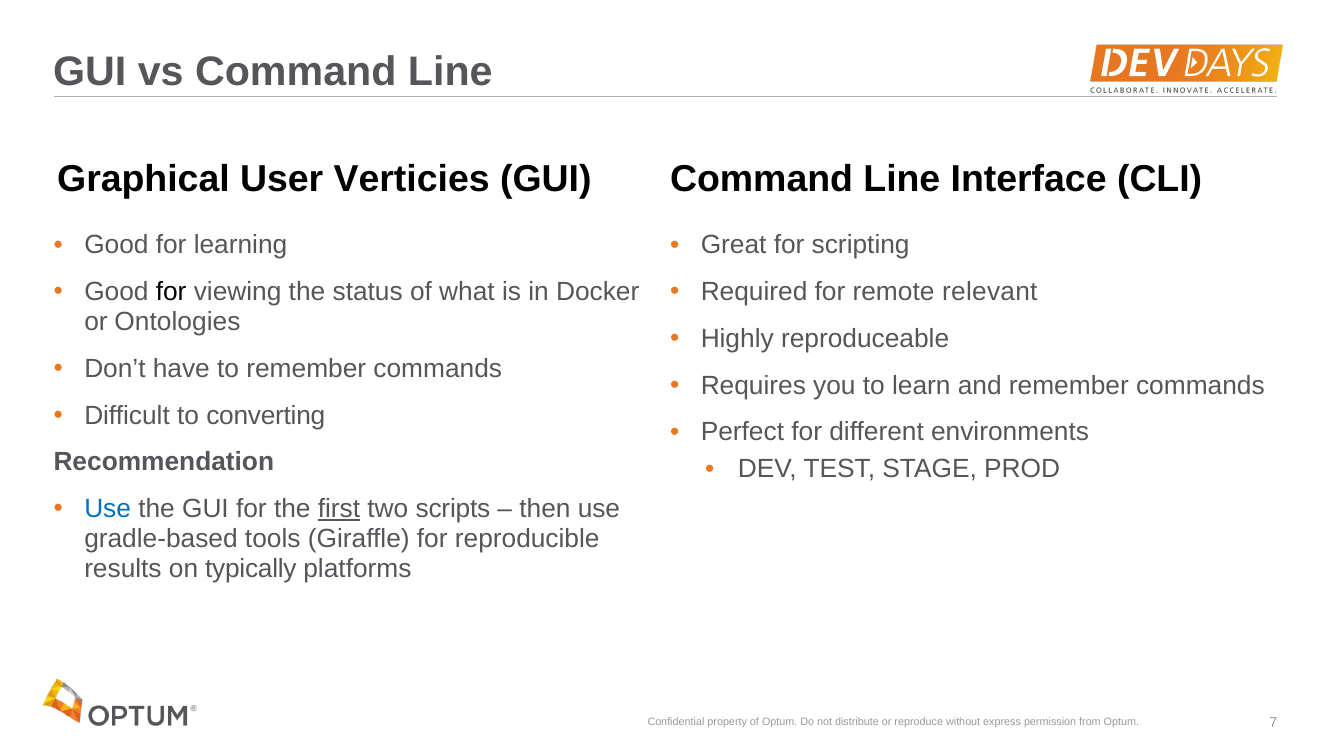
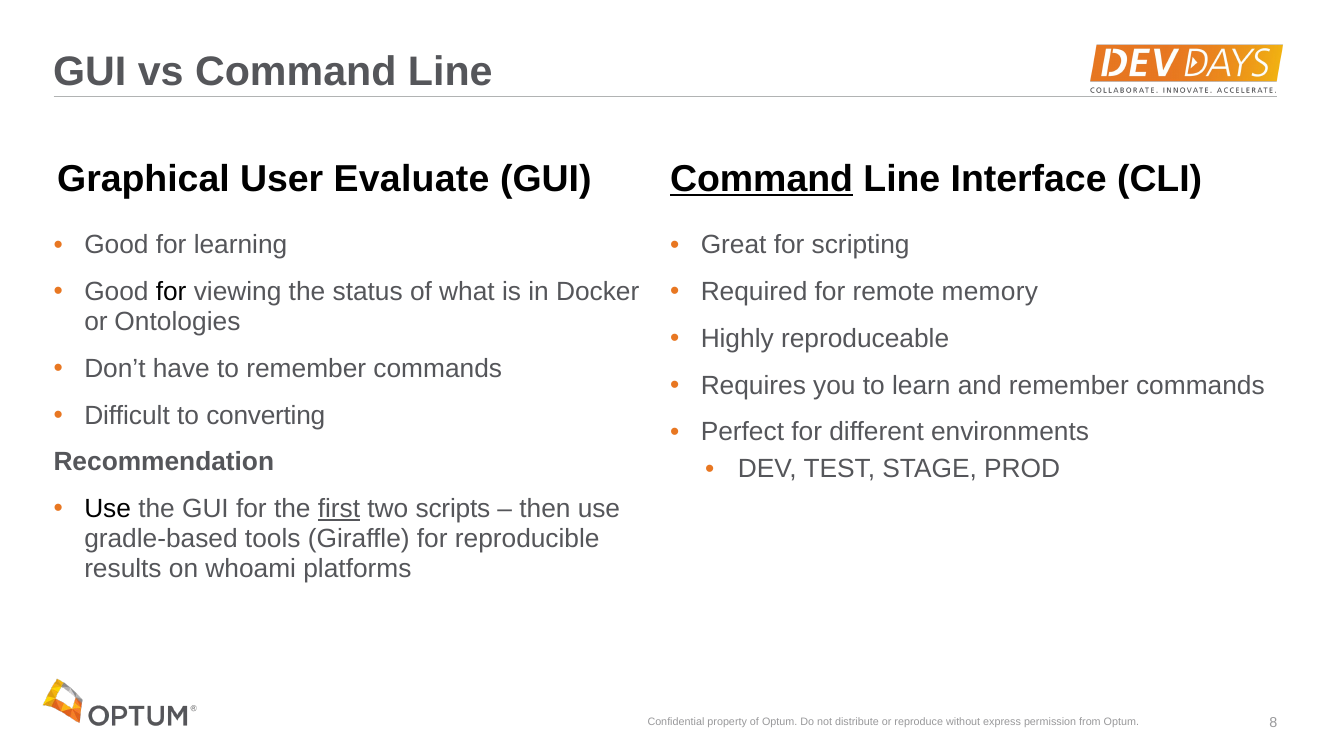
Verticies: Verticies -> Evaluate (412, 179)
Command underline: none -> present (762, 179)
relevant: relevant -> memory (990, 292)
Use colour: blue -> black (108, 509)
typically: typically -> whoami (251, 569)
7: 7 -> 8 (1273, 723)
